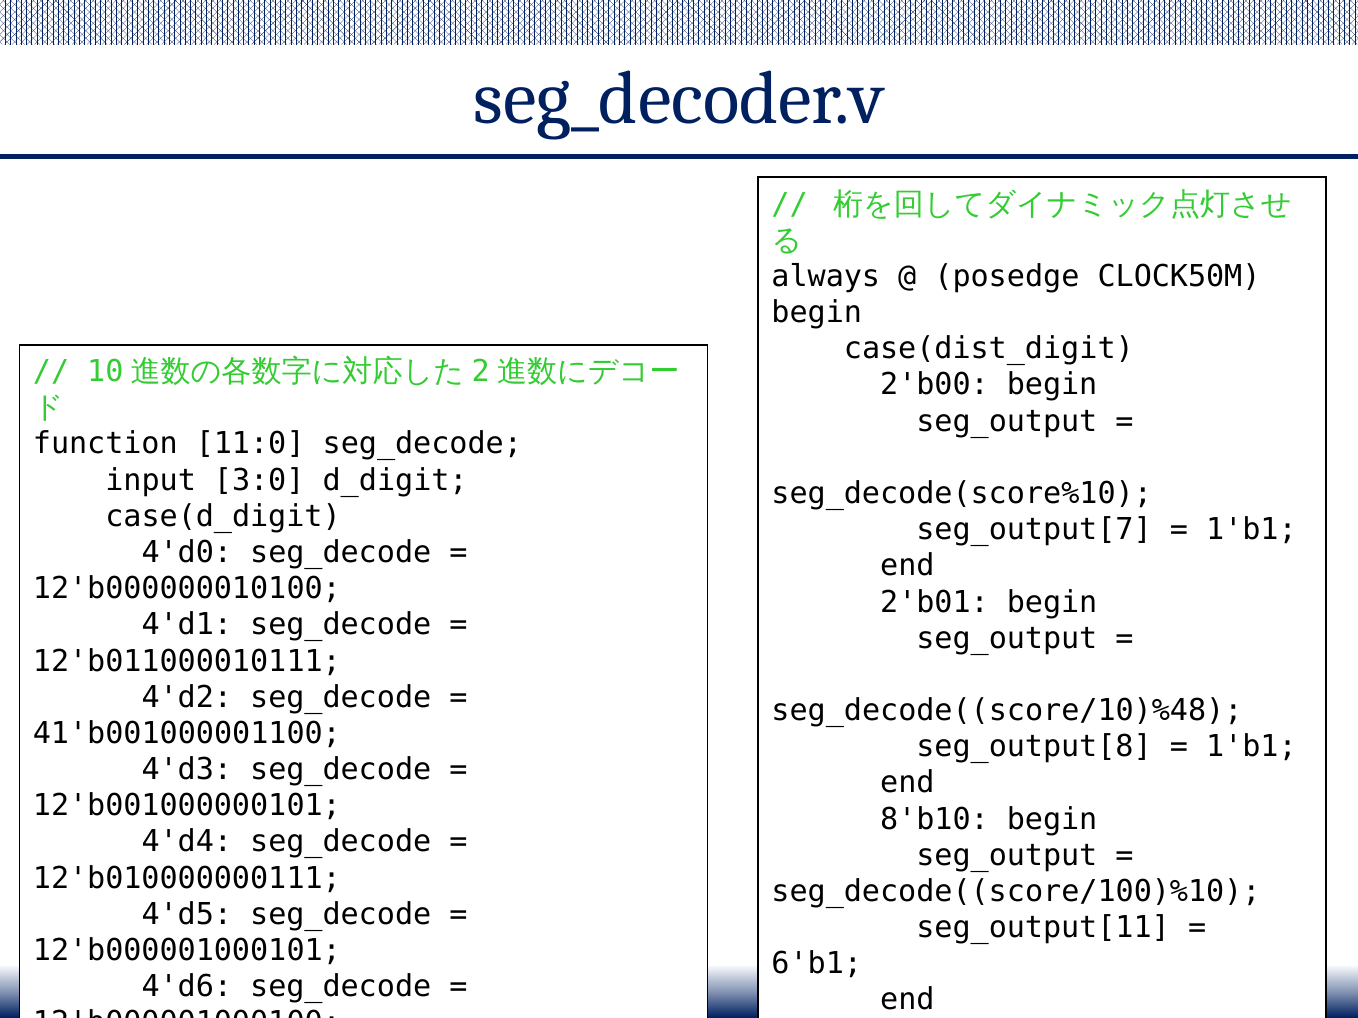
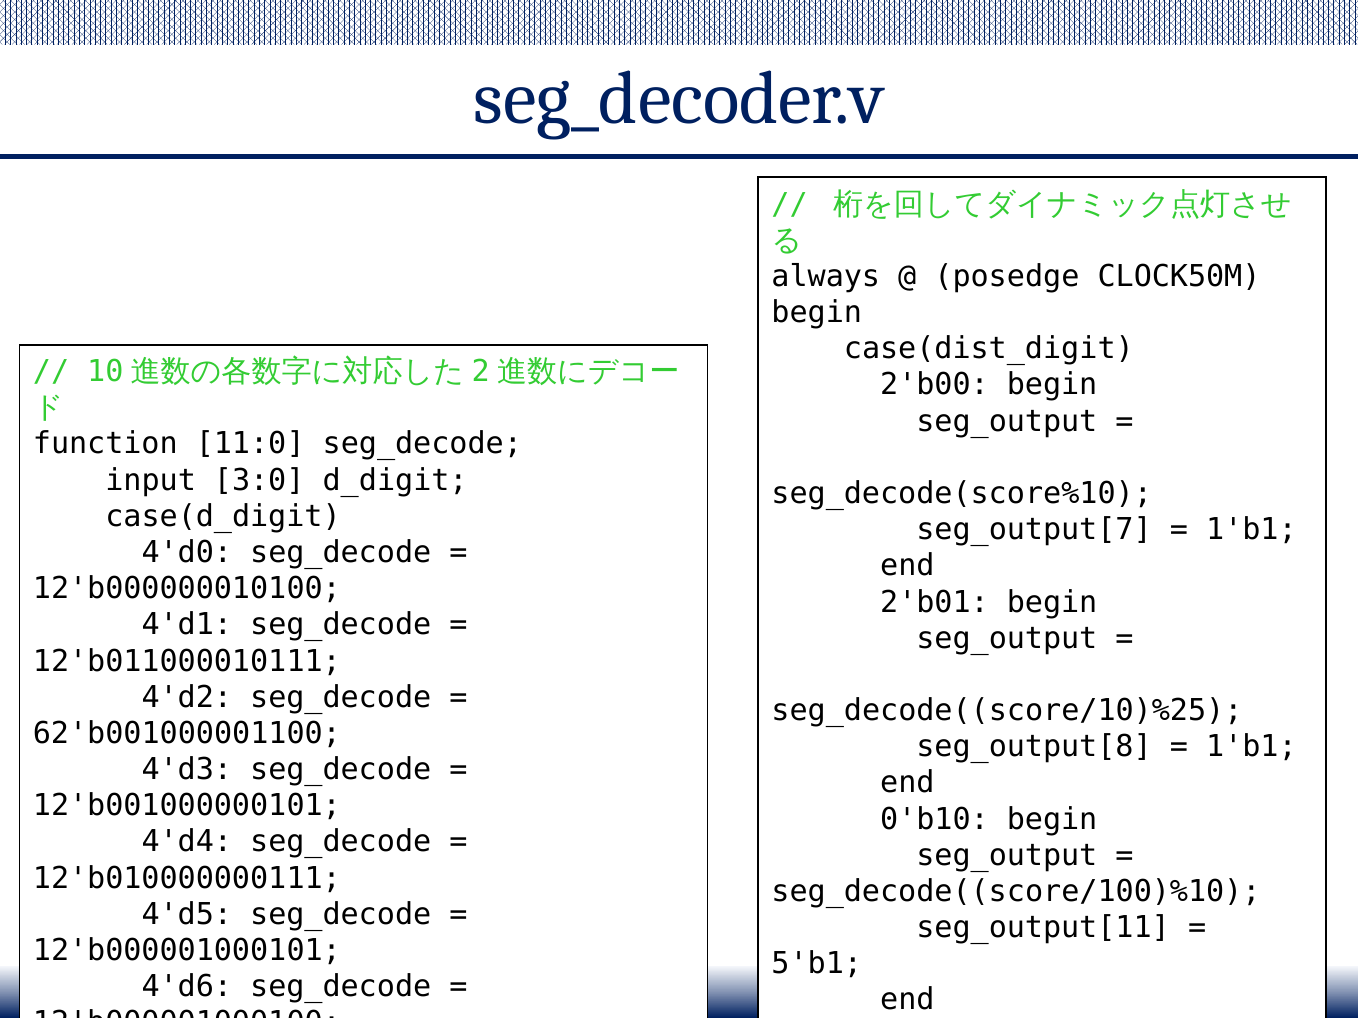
seg_decode((score/10)%48: seg_decode((score/10)%48 -> seg_decode((score/10)%25 (1007, 711)
41'b001000001100: 41'b001000001100 -> 62'b001000001100 (187, 734)
8'b10: 8'b10 -> 0'b10 (934, 820)
6'b1: 6'b1 -> 5'b1 (817, 964)
